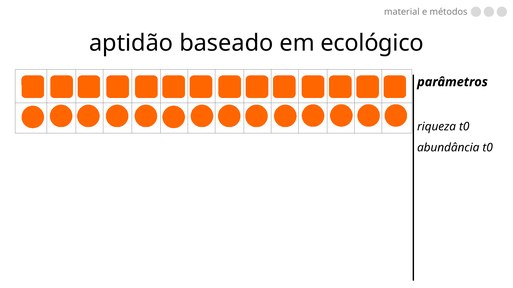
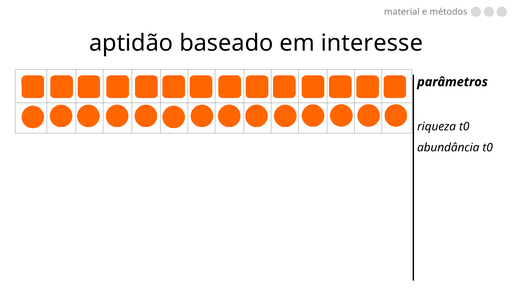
ecológico: ecológico -> interesse (372, 43)
